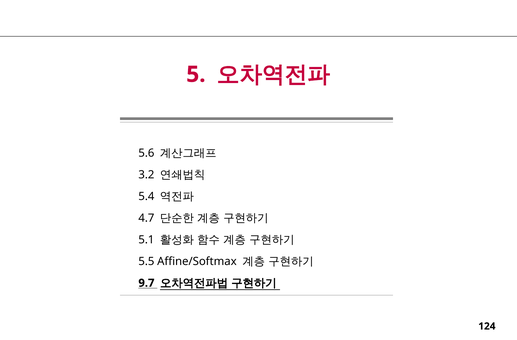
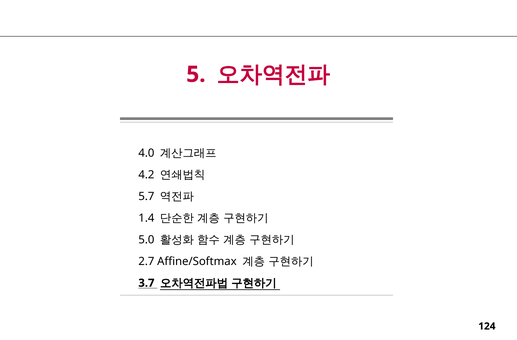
5.6: 5.6 -> 4.0 (146, 153)
3.2: 3.2 -> 4.2 (146, 174)
5.4: 5.4 -> 5.7 (146, 196)
4.7: 4.7 -> 1.4 (146, 218)
5.1: 5.1 -> 5.0 (146, 239)
5.5: 5.5 -> 2.7 (146, 261)
9.7: 9.7 -> 3.7 (146, 283)
